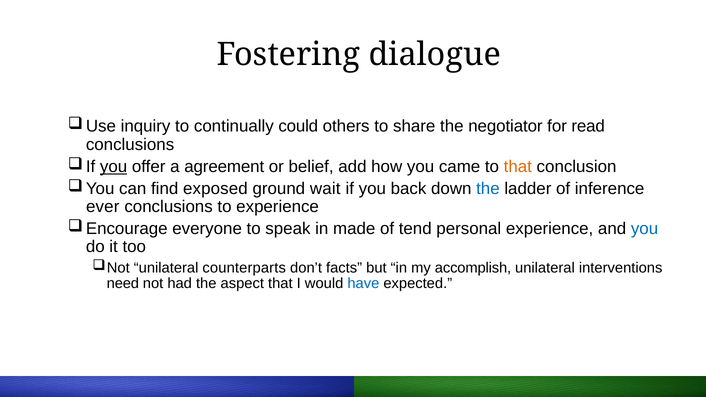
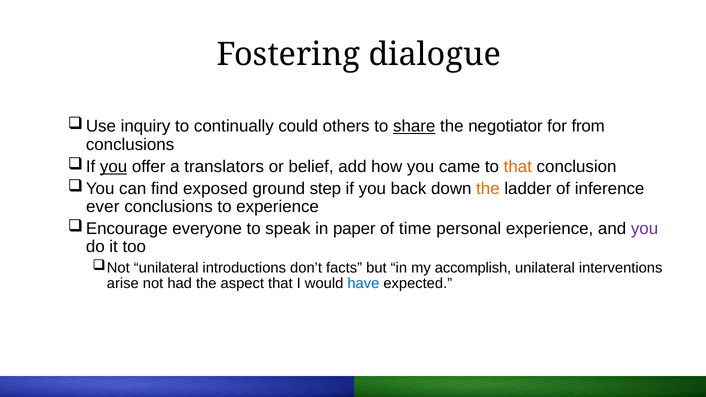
share underline: none -> present (414, 126)
read: read -> from (588, 126)
agreement: agreement -> translators (224, 167)
wait: wait -> step (325, 189)
the colour: blue -> orange (488, 189)
made: made -> paper (354, 229)
tend: tend -> time (415, 229)
you colour: blue -> purple (645, 229)
counterparts: counterparts -> introductions (244, 268)
need: need -> arise (123, 284)
